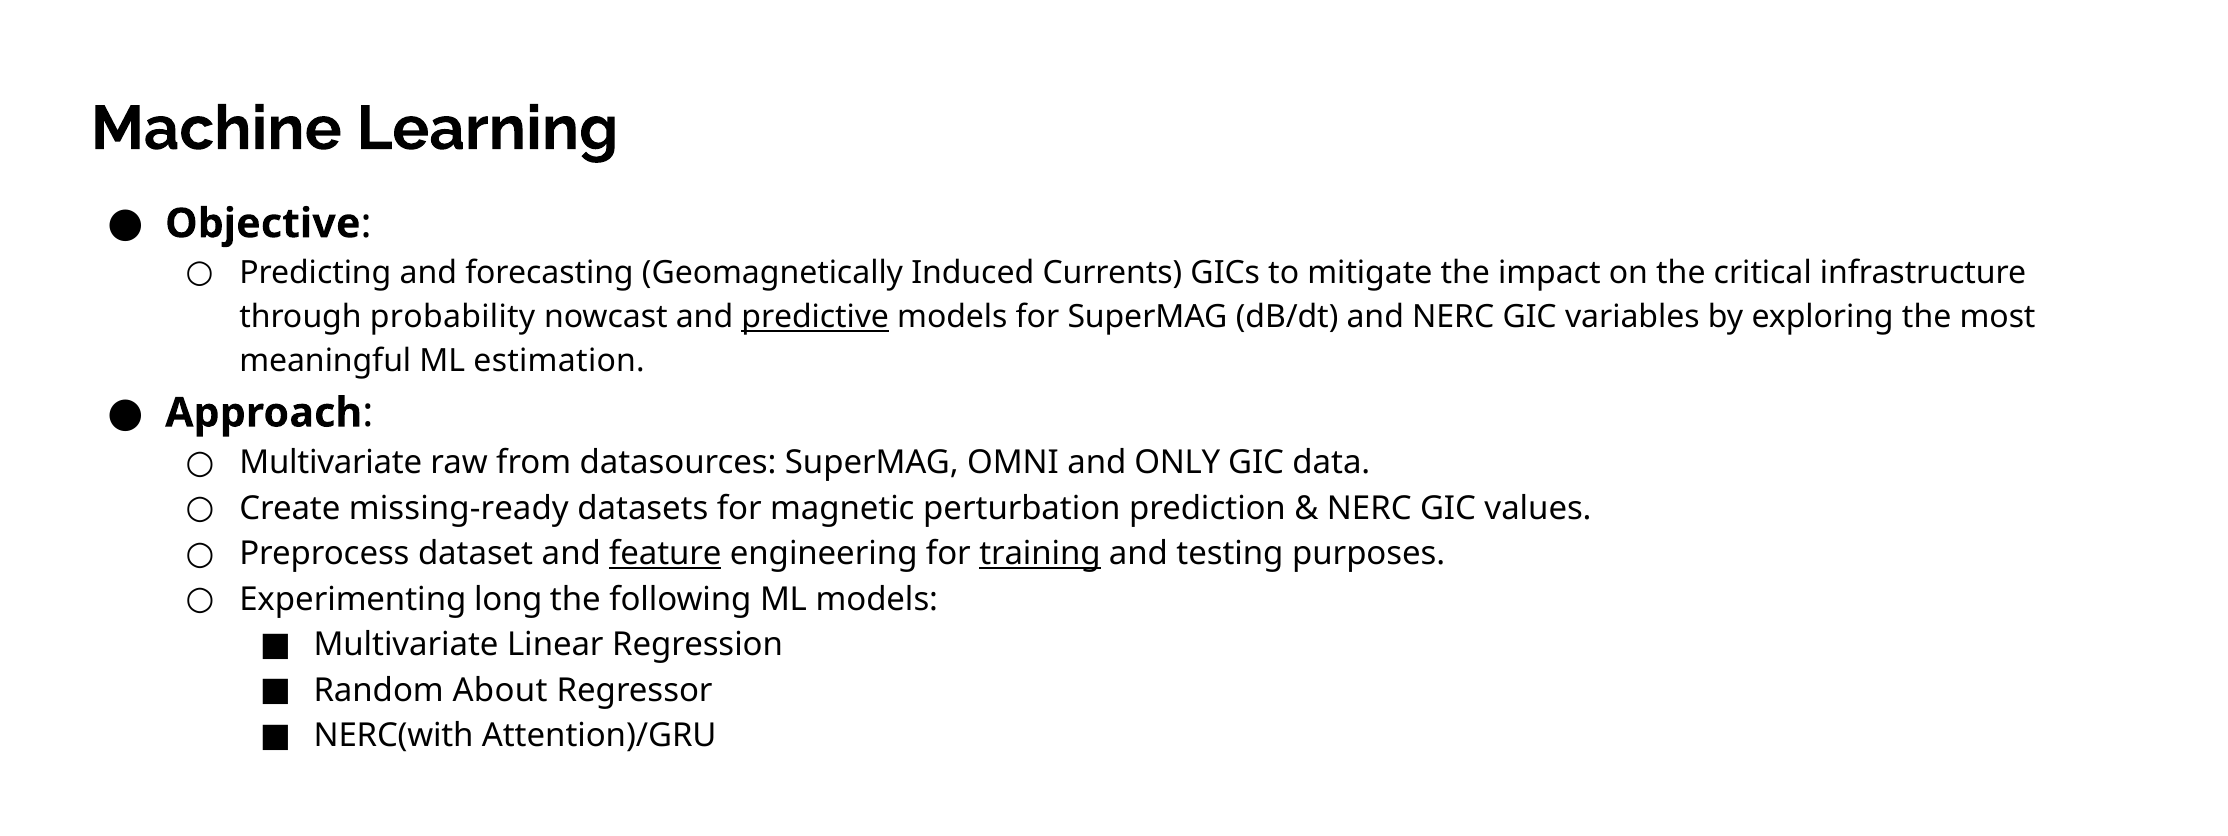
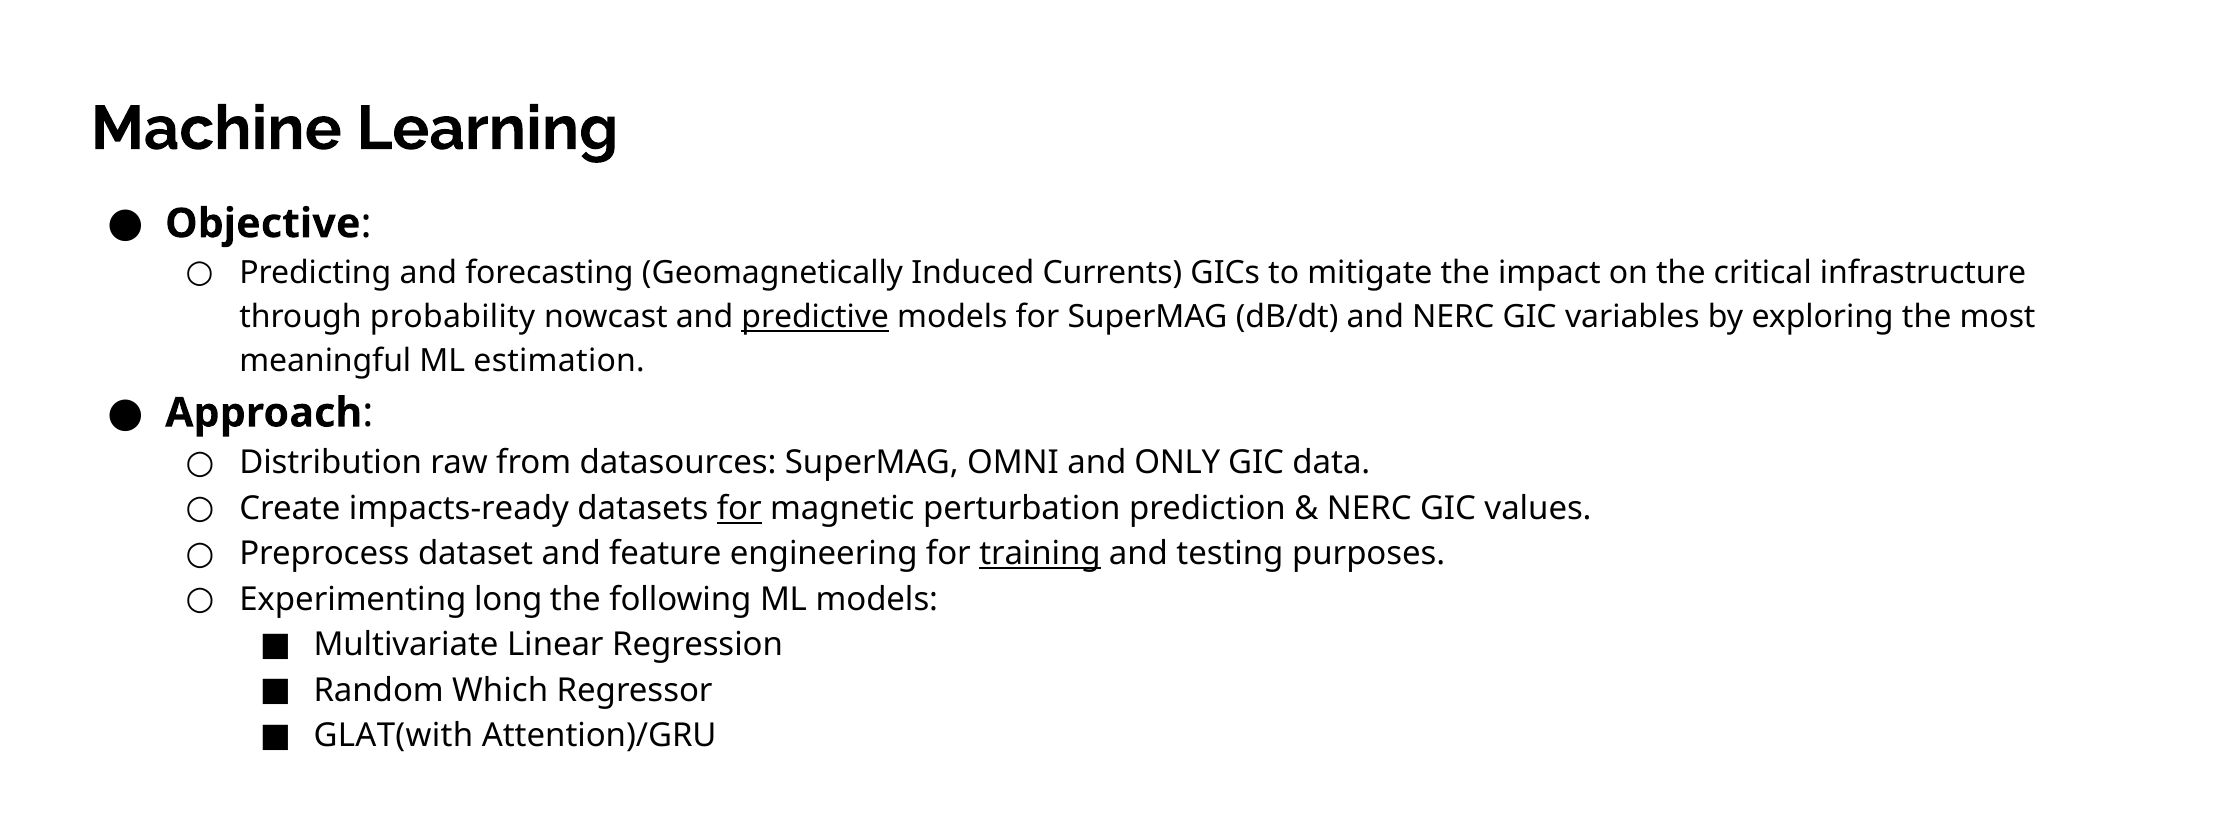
Multivariate: Multivariate -> Distribution (331, 463)
missing-ready: missing-ready -> impacts-ready (459, 508)
for underline: none -> present (739, 508)
feature underline: present -> none (665, 554)
About: About -> Which (500, 690)
NERC(with: NERC(with -> GLAT(with (393, 736)
